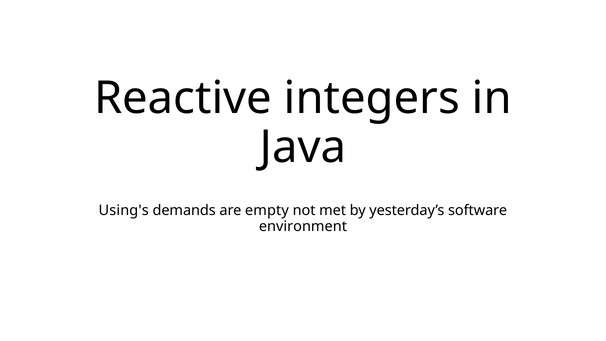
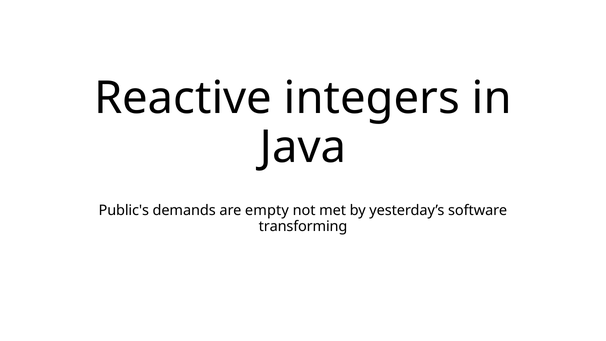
Using's: Using's -> Public's (124, 211)
environment: environment -> transforming (303, 226)
